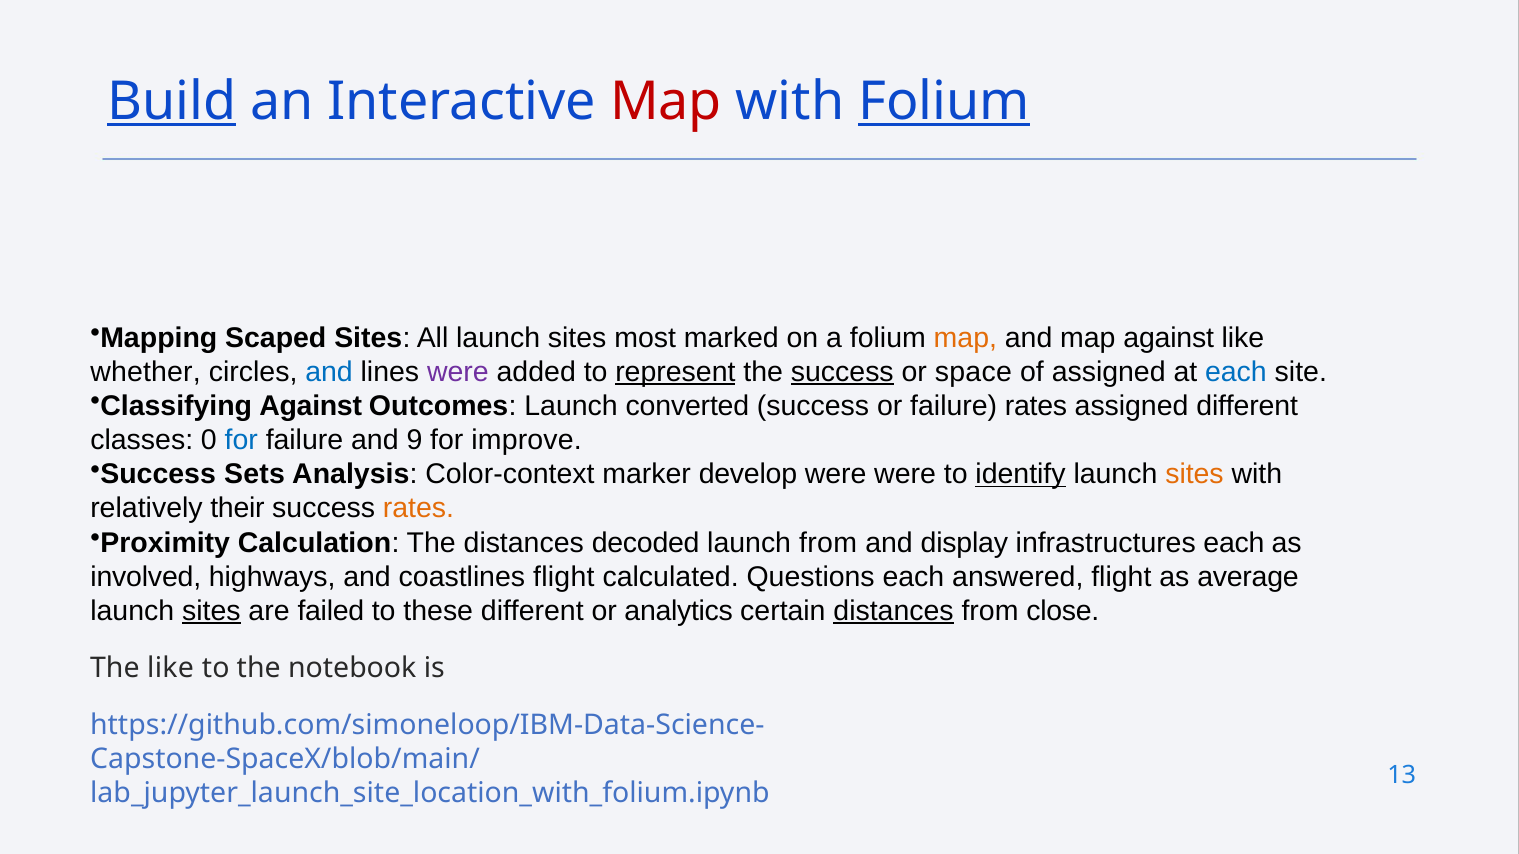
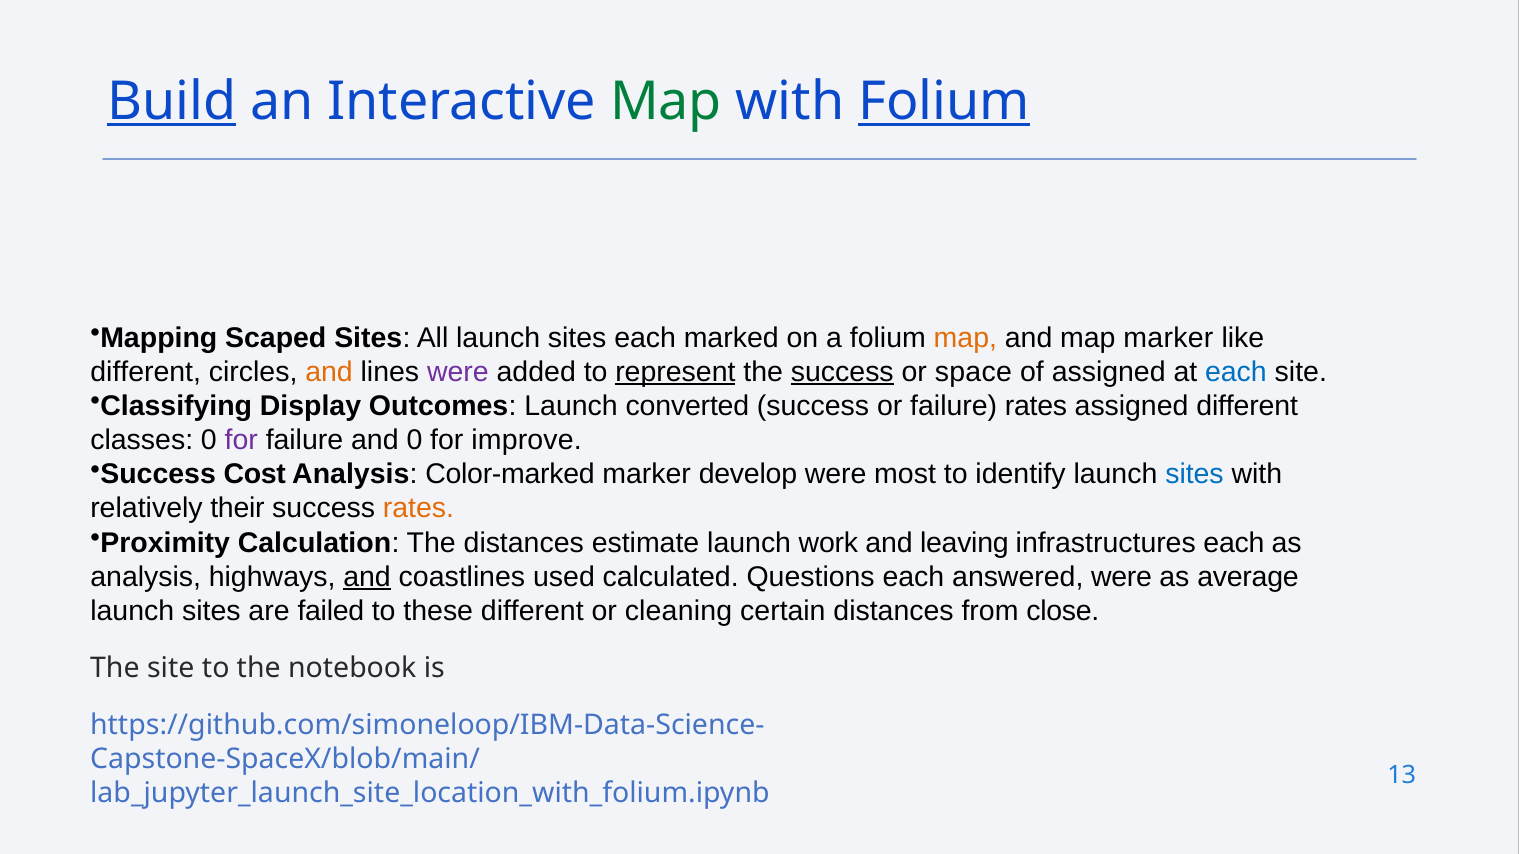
Map colour: red -> green (666, 101)
sites most: most -> each (645, 338)
map against: against -> marker (1168, 338)
whether: whether -> different (146, 372)
and colour: blue -> orange (329, 372)
Classifying Against: Against -> Display (311, 406)
for colour: blue -> purple (241, 440)
and 9: 9 -> 0 (414, 440)
Sets: Sets -> Cost (255, 475)
Color-context: Color-context -> Color-marked (510, 475)
were were: were -> most (905, 475)
identify underline: present -> none (1021, 475)
sites colour: orange -> blue (1195, 475)
decoded: decoded -> estimate (646, 543)
launch from: from -> work (828, 543)
display: display -> leaving (964, 543)
involved: involved -> analysis (146, 577)
and underline: none -> present (367, 577)
coastlines flight: flight -> used (564, 577)
answered flight: flight -> were (1122, 577)
sites underline: present -> none (211, 611)
analytics: analytics -> cleaning (678, 611)
distances underline: present -> none (894, 611)
The like: like -> site (171, 669)
